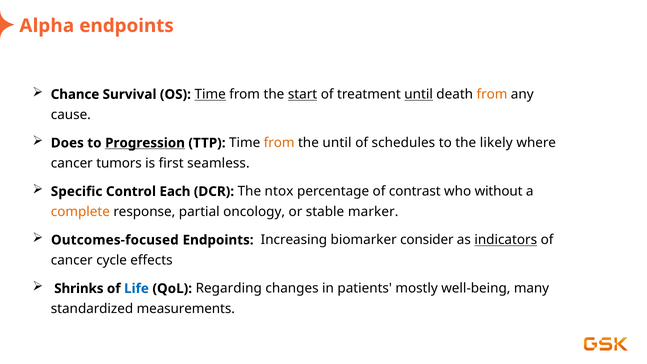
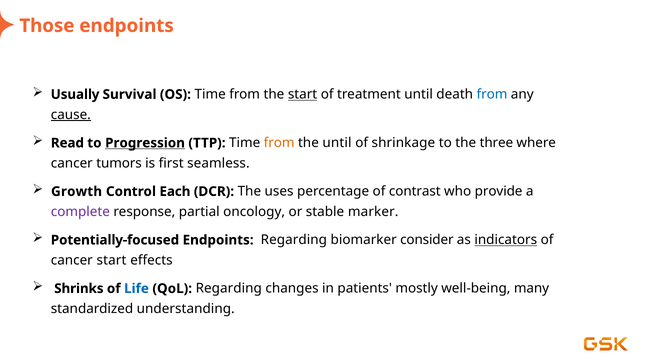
Alpha: Alpha -> Those (47, 26)
Chance: Chance -> Usually (75, 94)
Time underline: present -> none (210, 94)
until underline: present -> none (419, 94)
from colour: orange -> blue (492, 94)
cause underline: none -> present (71, 115)
Does: Does -> Read (67, 143)
schedules: schedules -> shrinkage (403, 143)
likely: likely -> three (496, 143)
Specific: Specific -> Growth (77, 191)
ntox: ntox -> uses (279, 191)
without: without -> provide (499, 191)
complete colour: orange -> purple (80, 212)
Outcomes-focused: Outcomes-focused -> Potentially-focused (115, 240)
Endpoints Increasing: Increasing -> Regarding (294, 240)
cancer cycle: cycle -> start (112, 260)
measurements: measurements -> understanding (186, 309)
